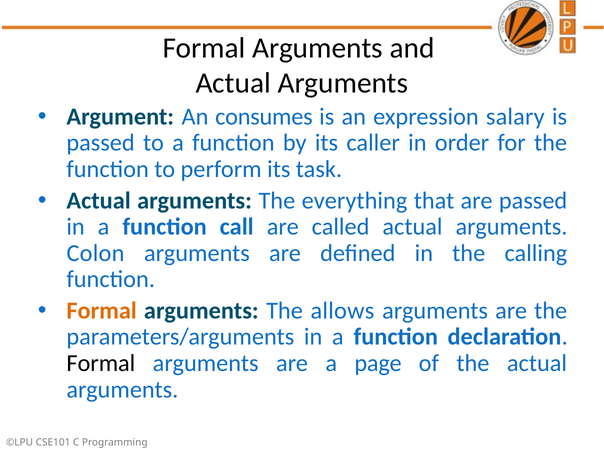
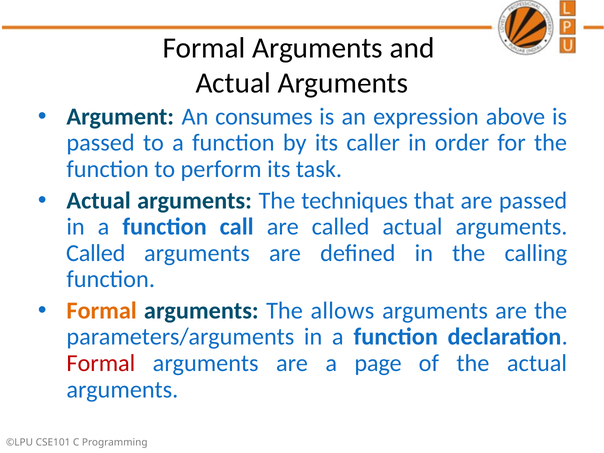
salary: salary -> above (516, 117)
everything: everything -> techniques (355, 201)
Colon: Colon -> Called (96, 253)
Formal colour: black -> red (101, 363)
